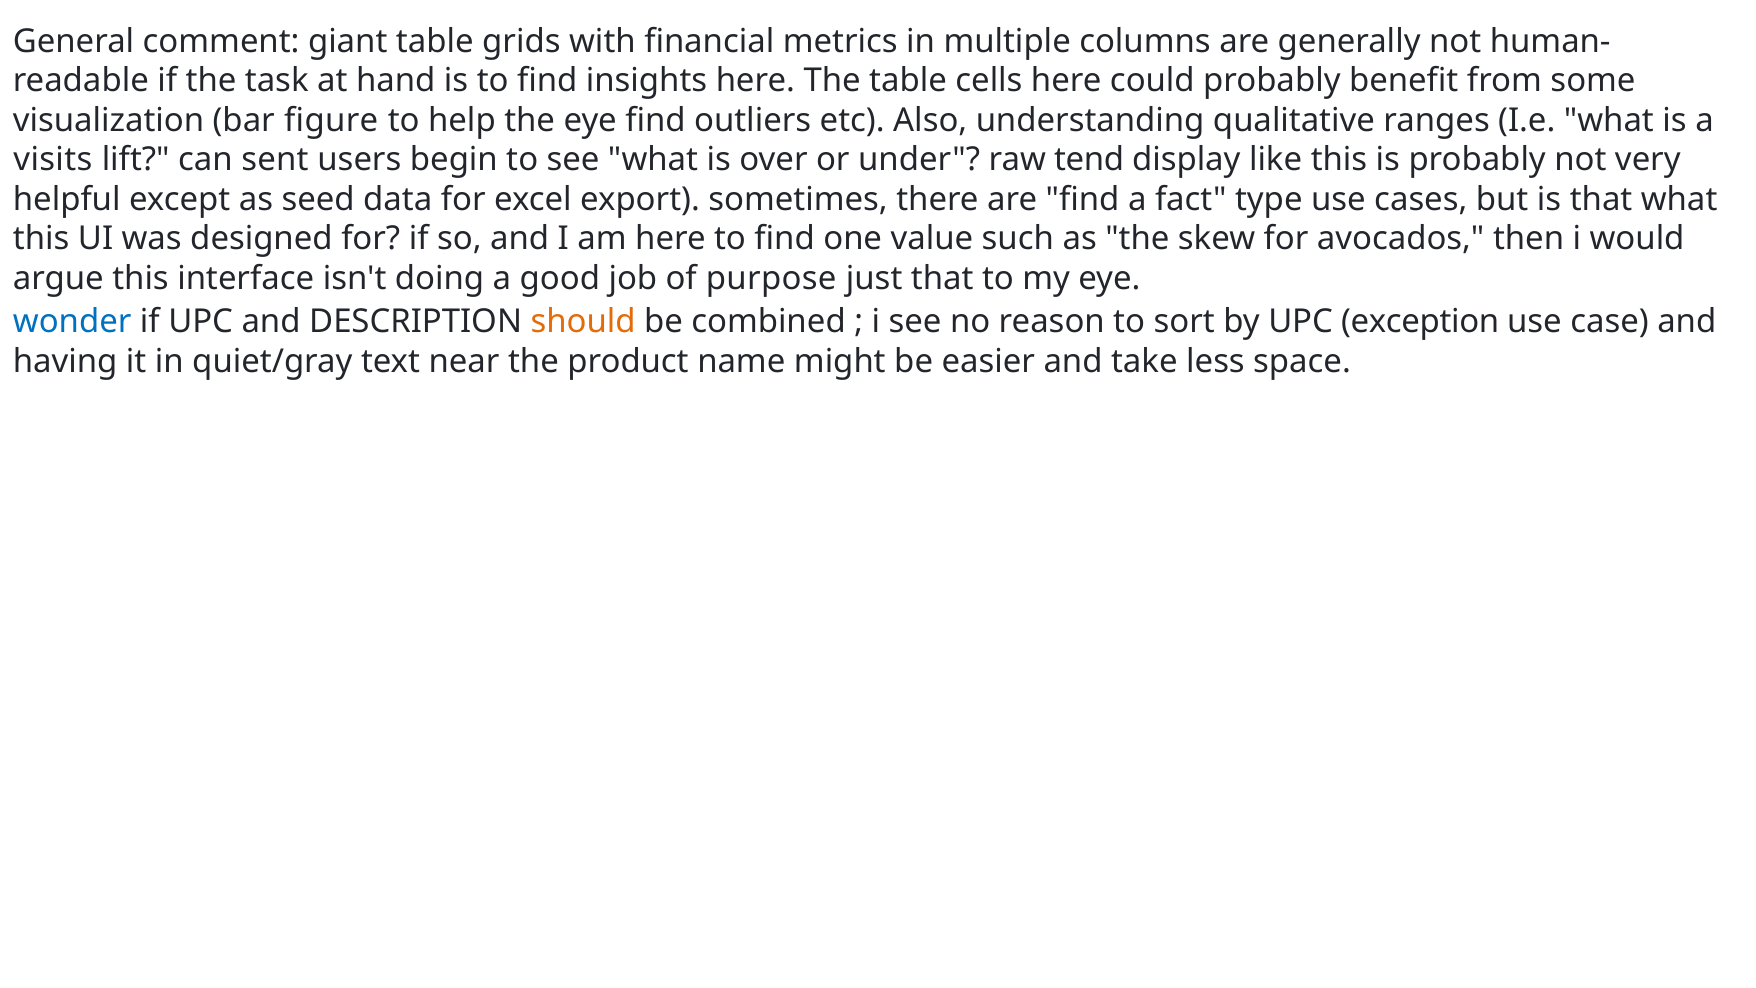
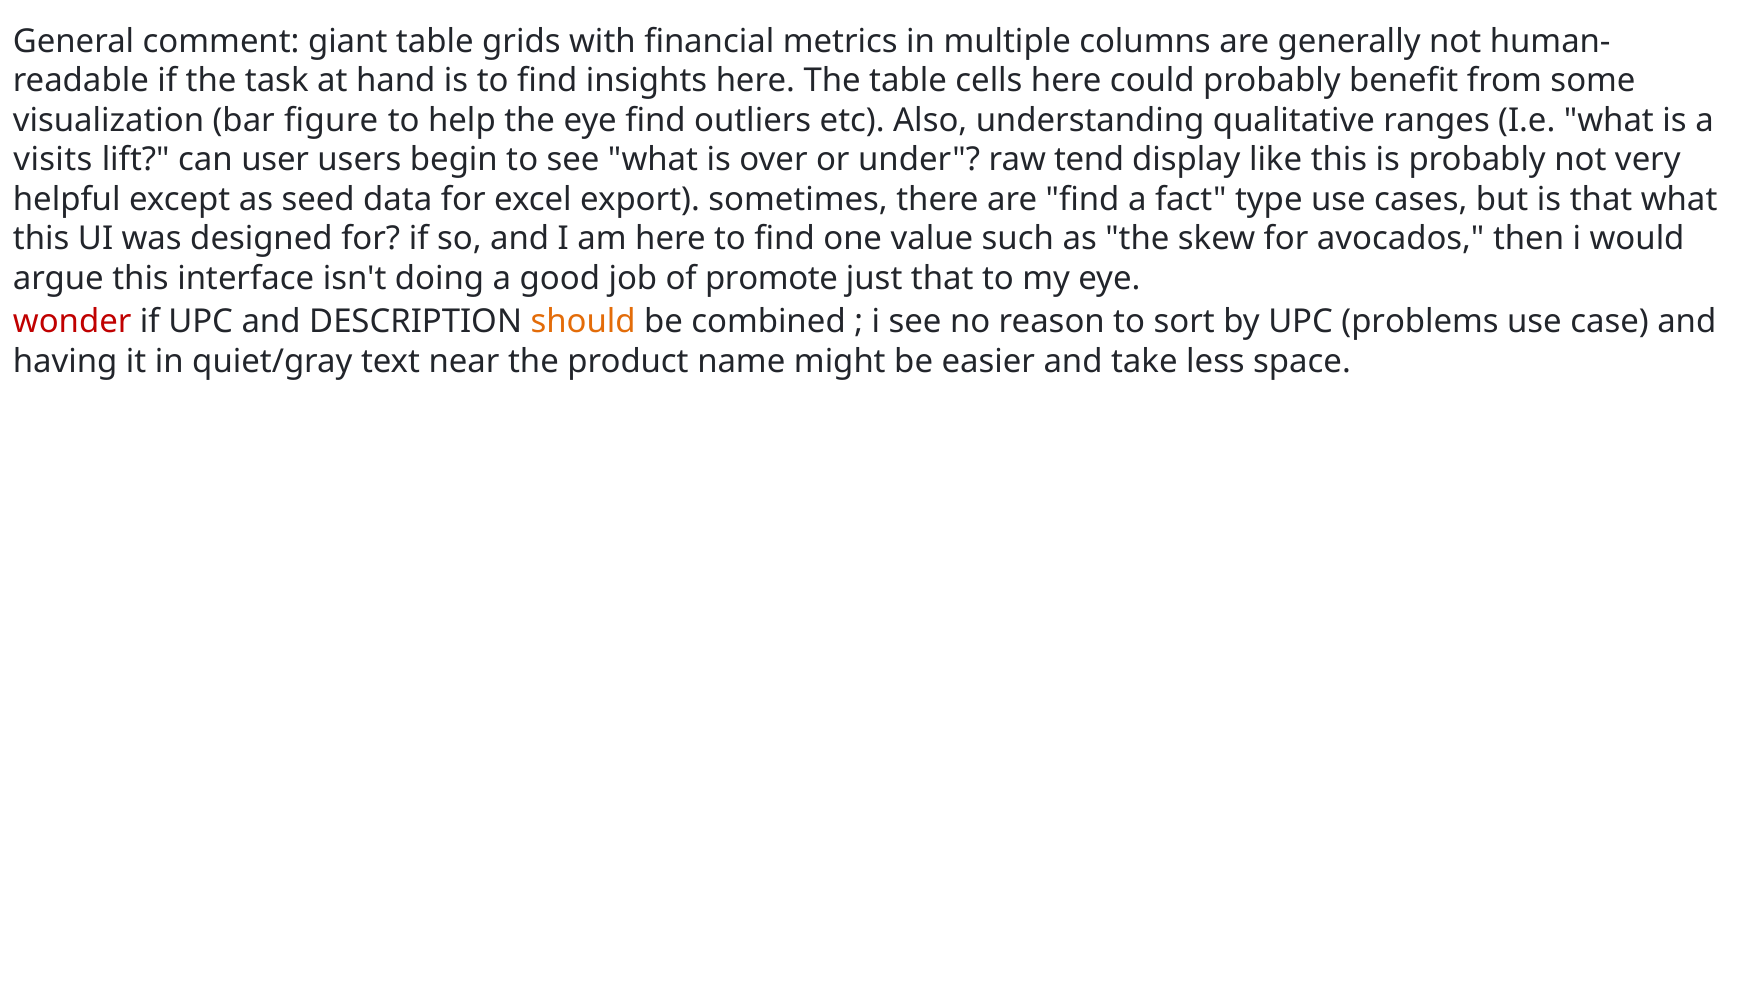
sent: sent -> user (275, 160)
purpose: purpose -> promote (772, 278)
wonder colour: blue -> red (72, 322)
exception: exception -> problems (1420, 322)
